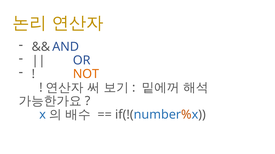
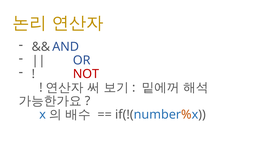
NOT colour: orange -> red (86, 74)
